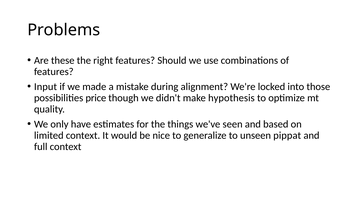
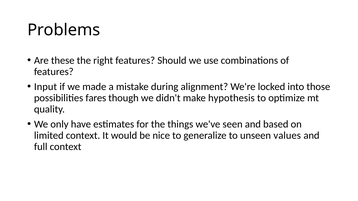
price: price -> fares (96, 98)
pippat: pippat -> values (287, 136)
